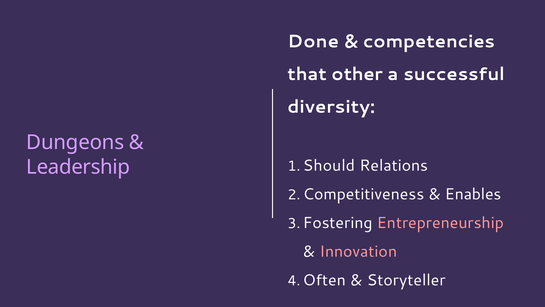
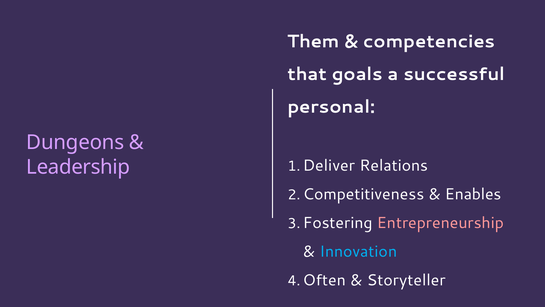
Done: Done -> Them (313, 41)
other: other -> goals (357, 74)
diversity: diversity -> personal (331, 107)
Should: Should -> Deliver (329, 165)
Innovation colour: pink -> light blue (358, 251)
